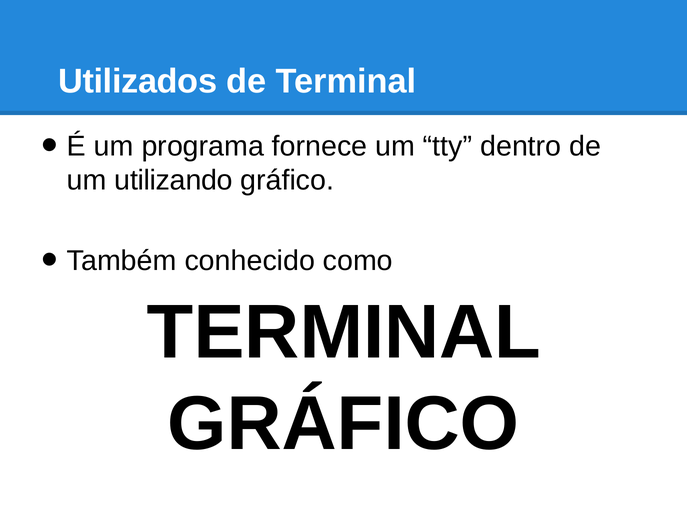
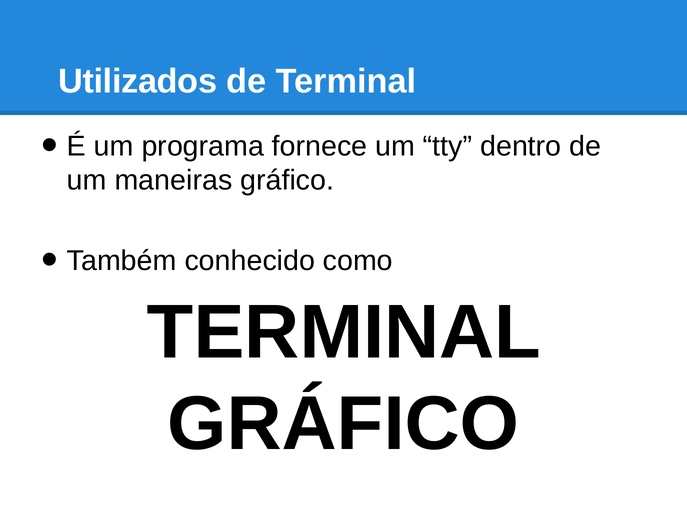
utilizando: utilizando -> maneiras (173, 181)
